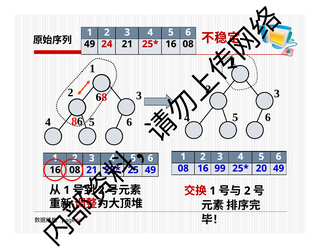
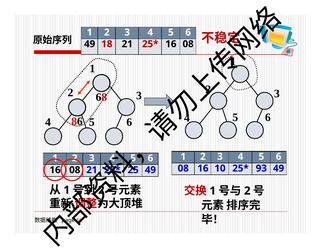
24: 24 -> 18 (107, 44)
16 99: 99 -> 10 (220, 168)
20: 20 -> 93 (261, 168)
